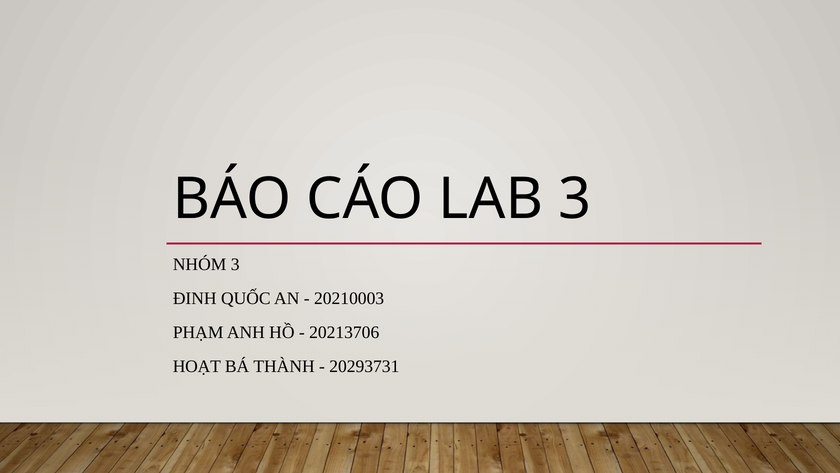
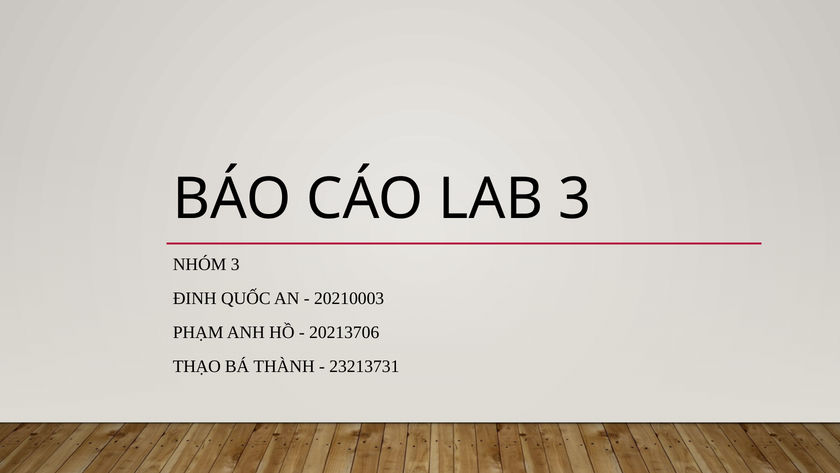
HOẠT: HOẠT -> THẠO (197, 366)
20293731: 20293731 -> 23213731 (364, 366)
